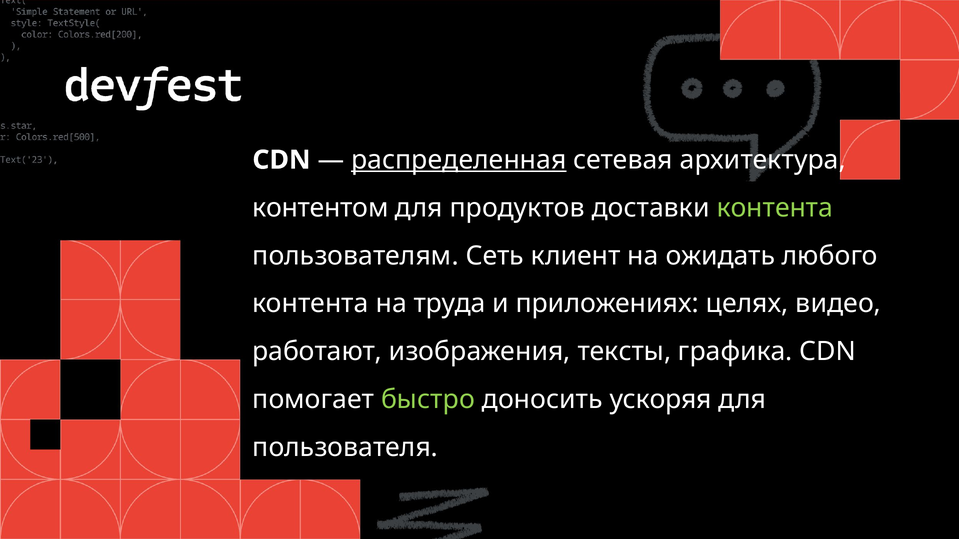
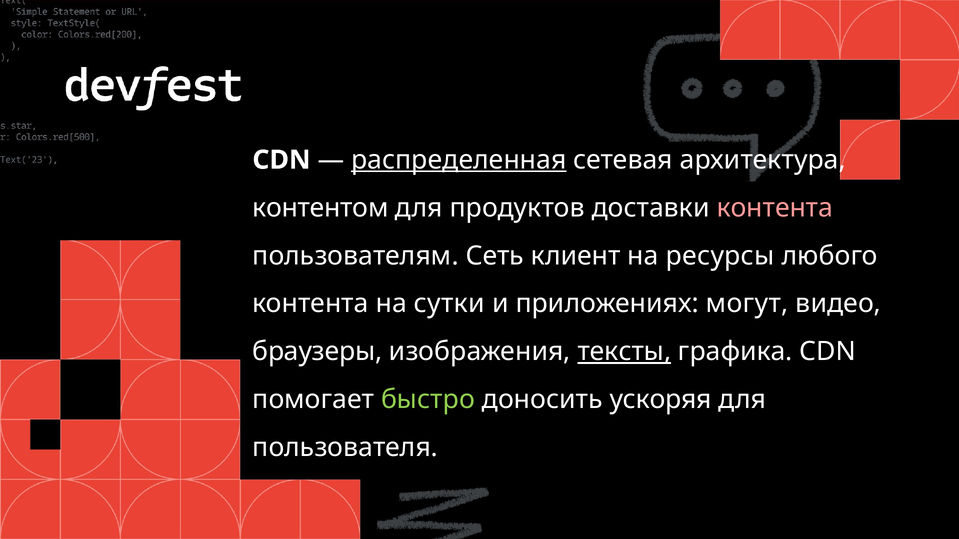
контента colour: light green -> pink (775, 208)
ожидать: ожидать -> ресурсы (720, 256)
труда: труда -> сутки (449, 304)
целях: целях -> могут (747, 304)
работают: работают -> браузеры (317, 352)
тексты underline: none -> present (624, 352)
